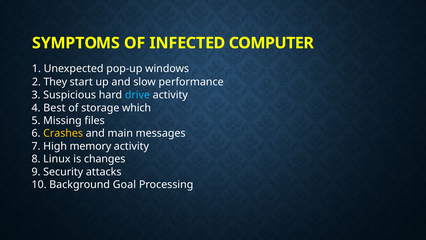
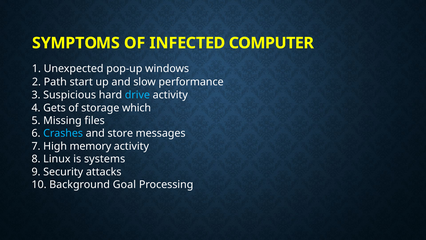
They: They -> Path (55, 82)
Best: Best -> Gets (54, 108)
Crashes colour: yellow -> light blue (63, 133)
main: main -> store (120, 133)
changes: changes -> systems (105, 159)
